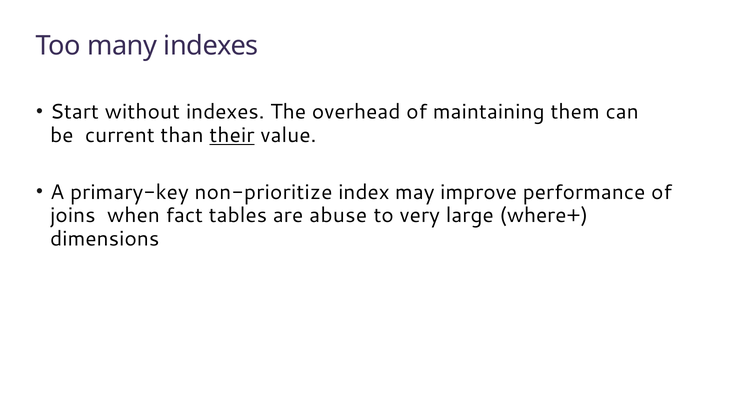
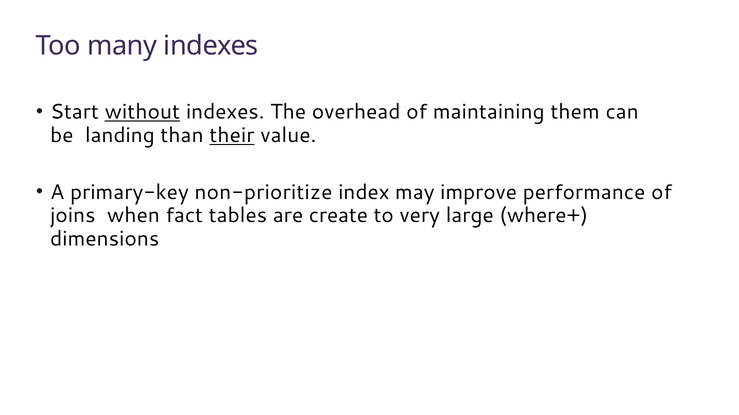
without underline: none -> present (142, 112)
current: current -> landing (120, 136)
abuse: abuse -> create (338, 216)
